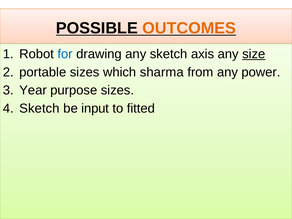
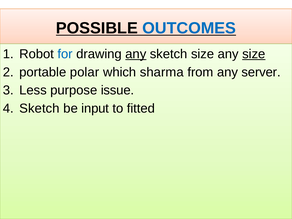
OUTCOMES colour: orange -> blue (189, 28)
any underline: none -> present (136, 54)
sketch axis: axis -> size (203, 54)
portable sizes: sizes -> polar (85, 72)
power: power -> server (261, 72)
Year: Year -> Less (33, 90)
purpose sizes: sizes -> issue (117, 90)
